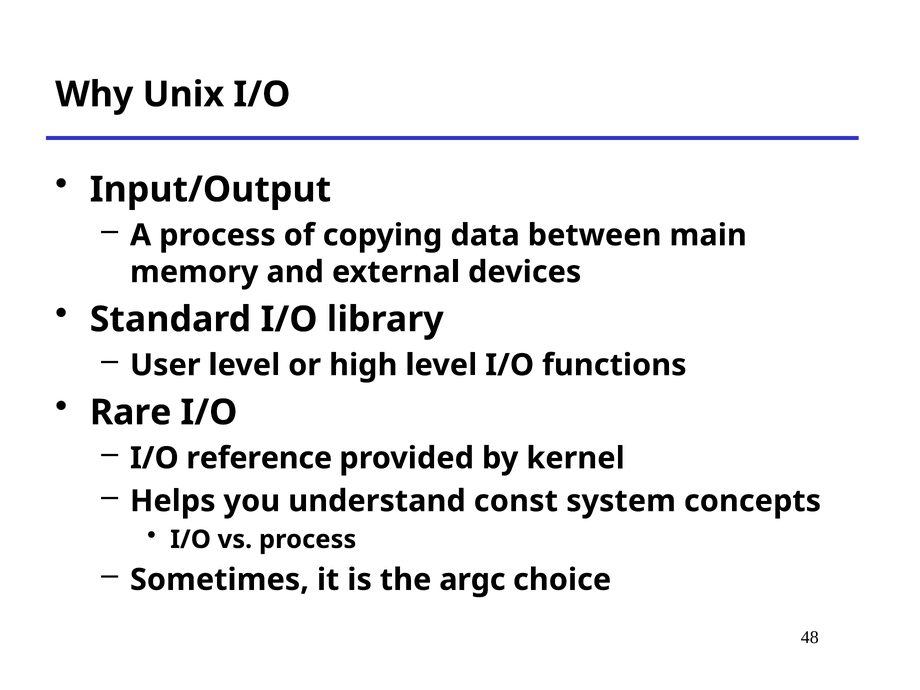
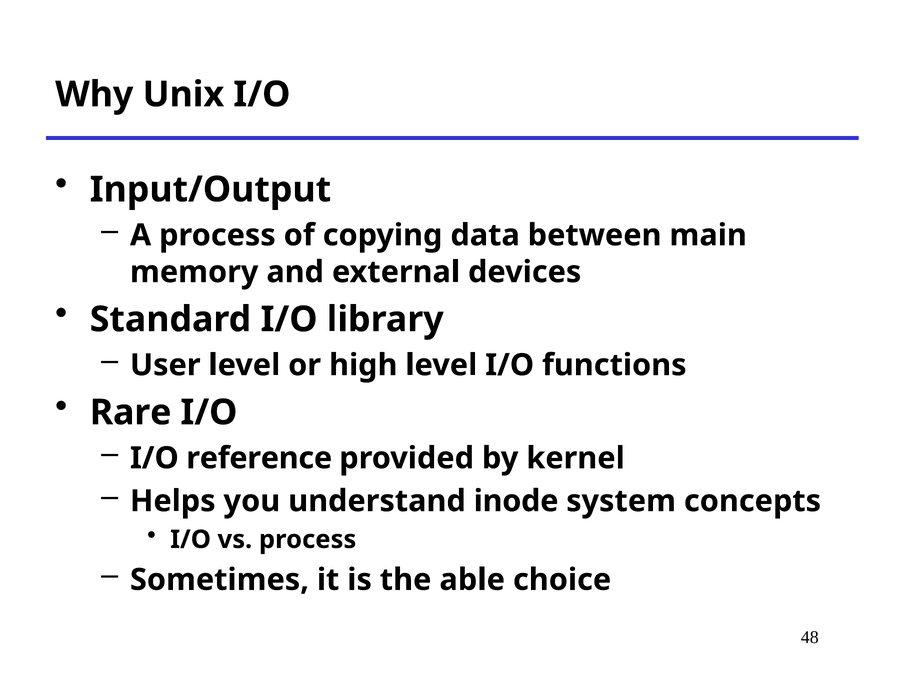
const: const -> inode (516, 501)
argc: argc -> able (472, 580)
